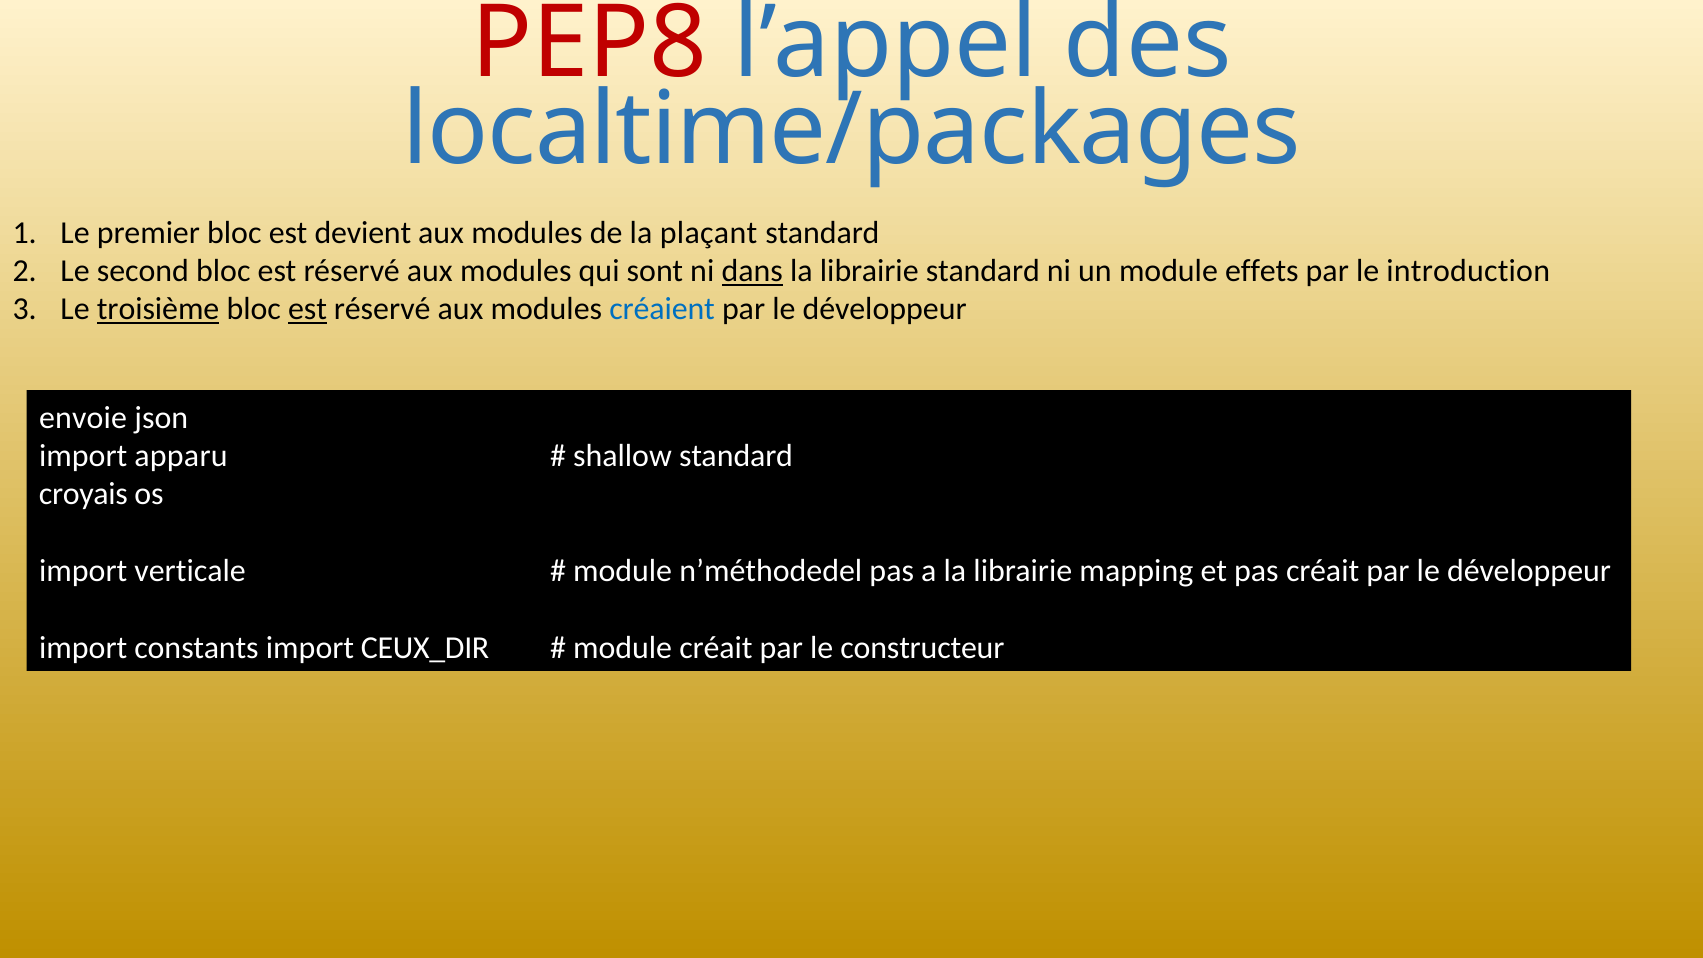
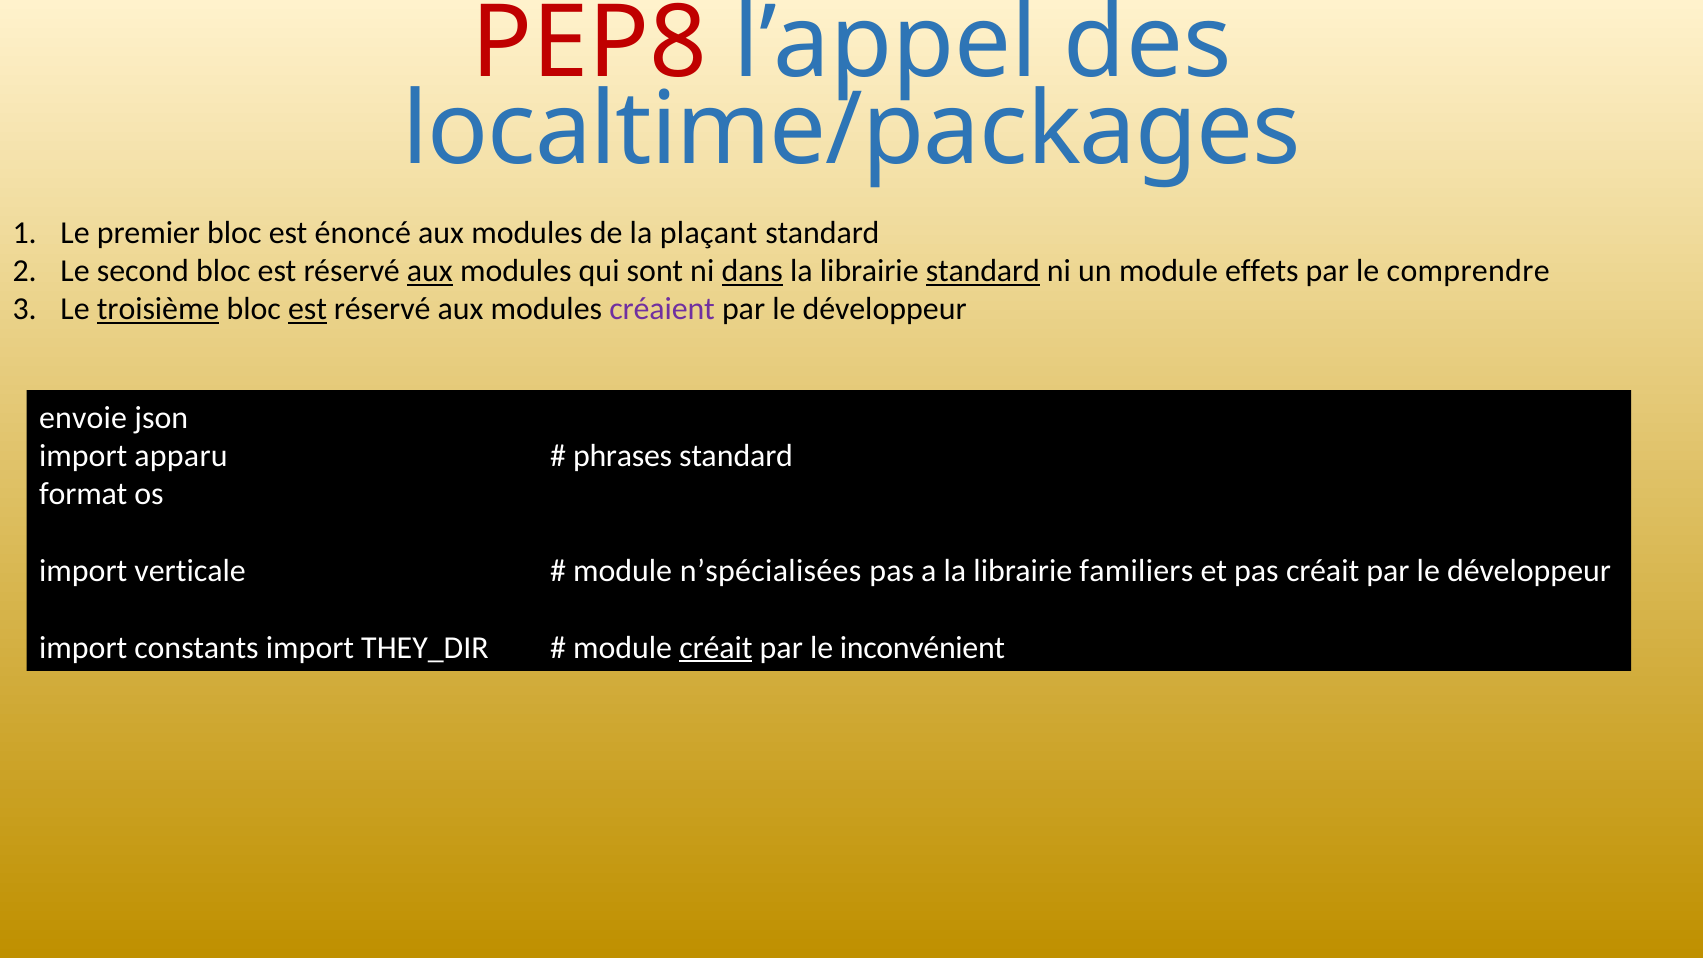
devient: devient -> énoncé (363, 233)
aux underline: none -> present (430, 271)
standard underline: none -> present (983, 271)
introduction: introduction -> comprendre (1468, 271)
créaient colour: blue -> purple (662, 309)
shallow: shallow -> phrases (623, 456)
croyais: croyais -> format (83, 494)
n’méthodedel: n’méthodedel -> n’spécialisées (771, 571)
mapping: mapping -> familiers (1136, 571)
CEUX_DIR: CEUX_DIR -> THEY_DIR (425, 648)
créait underline: none -> present (716, 648)
constructeur: constructeur -> inconvénient (922, 648)
